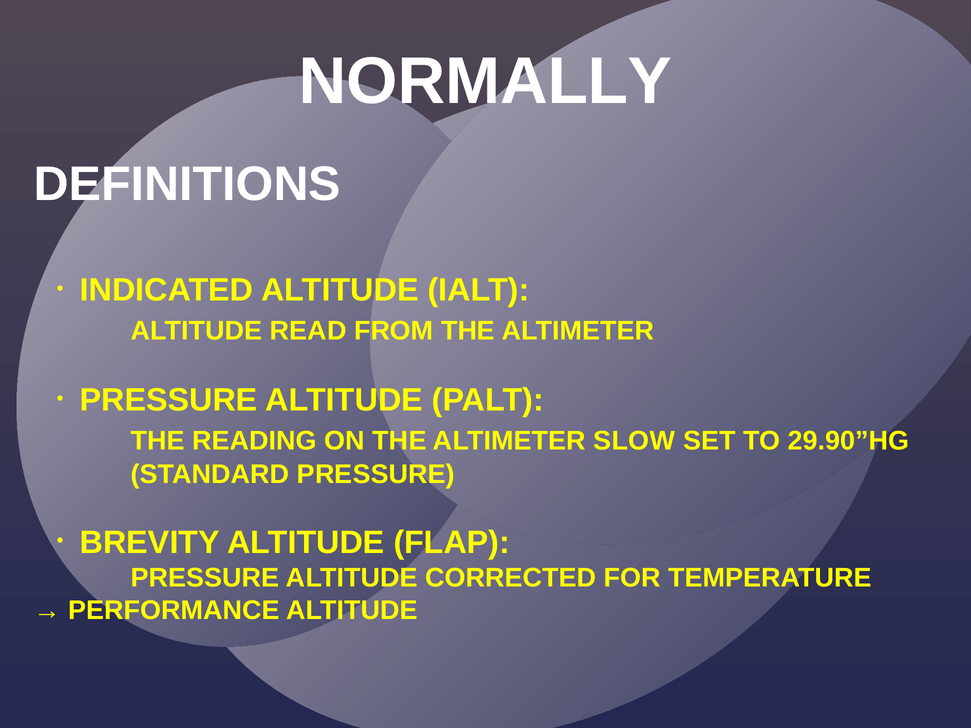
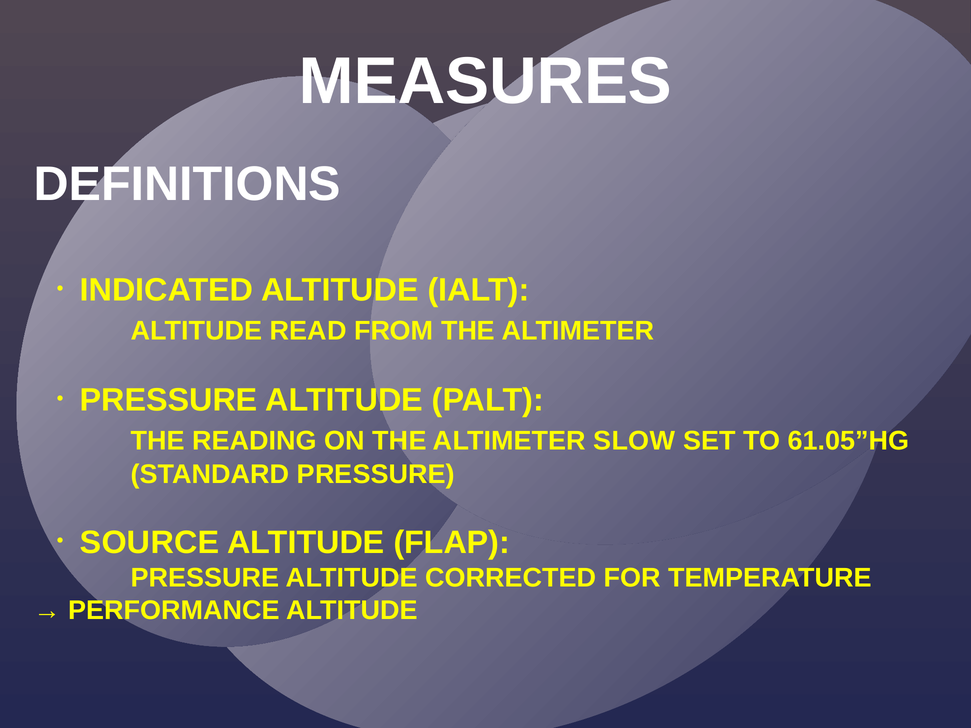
NORMALLY: NORMALLY -> MEASURES (485, 81)
29.90”HG: 29.90”HG -> 61.05”HG (849, 441)
BREVITY: BREVITY -> SOURCE (150, 543)
